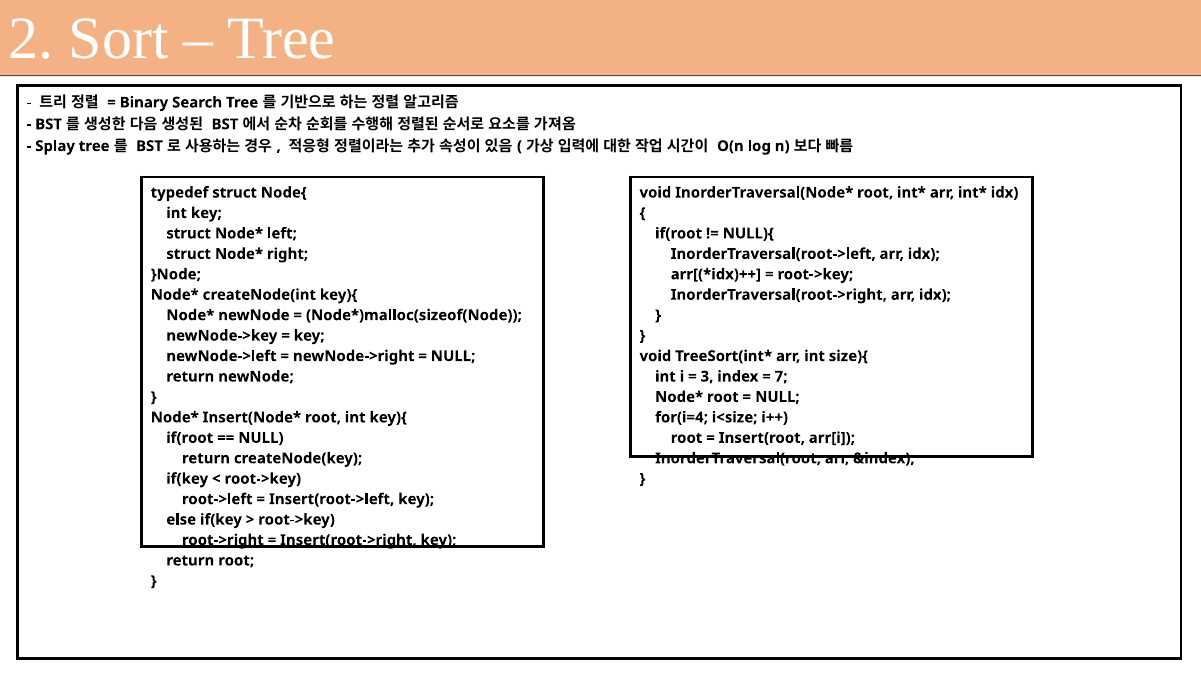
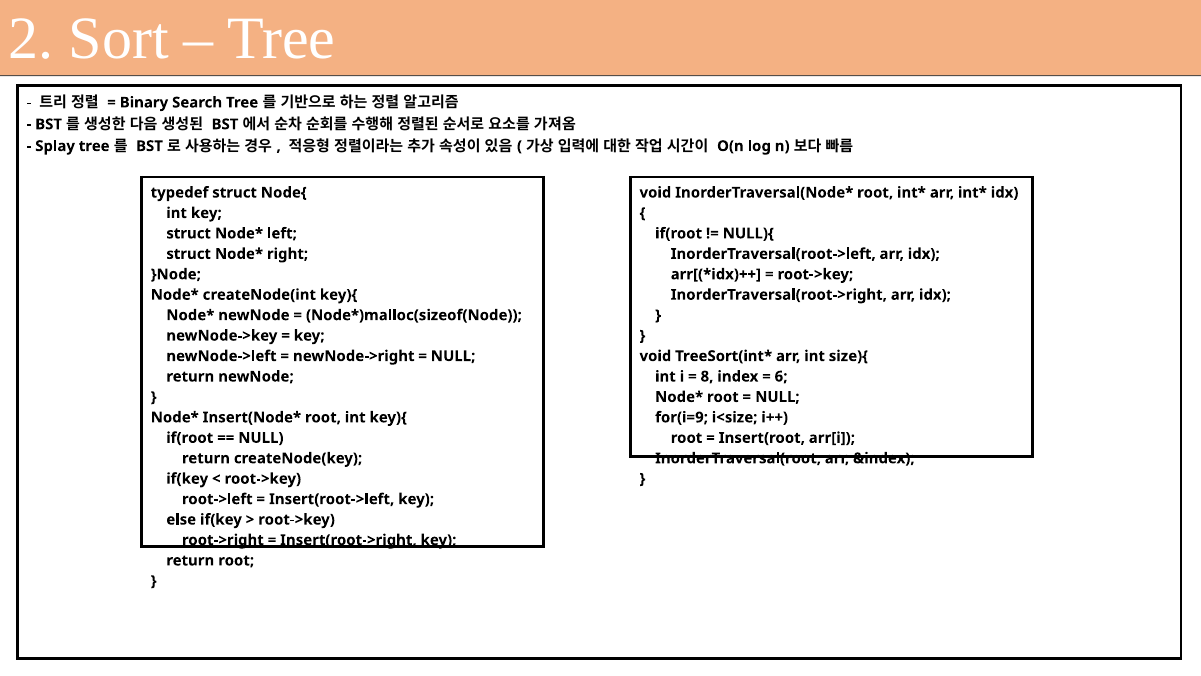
3: 3 -> 8 (707, 376)
7: 7 -> 6 (781, 376)
for(i=4: for(i=4 -> for(i=9 (682, 417)
